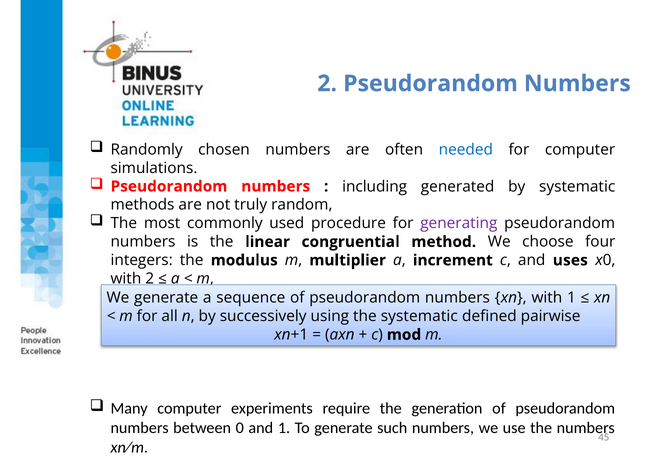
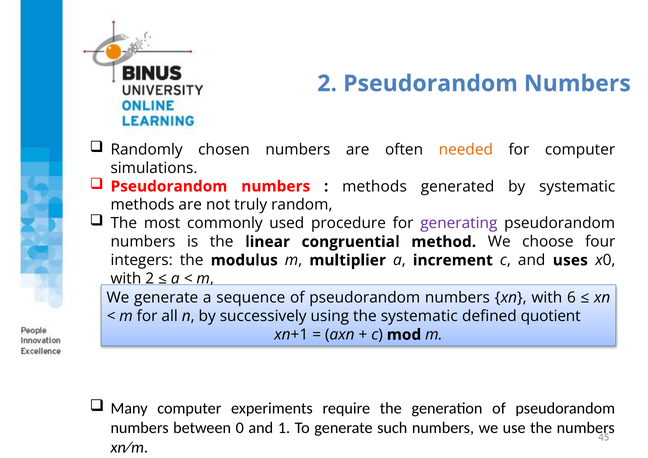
needed colour: blue -> orange (466, 150)
including: including -> methods (375, 187)
with 1: 1 -> 6 (571, 298)
pairwise: pairwise -> quotient (551, 317)
